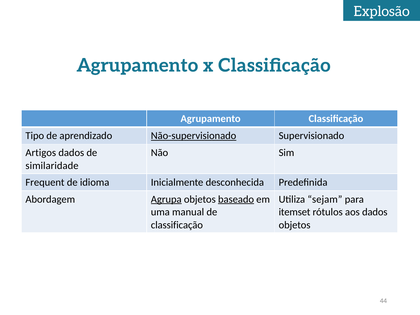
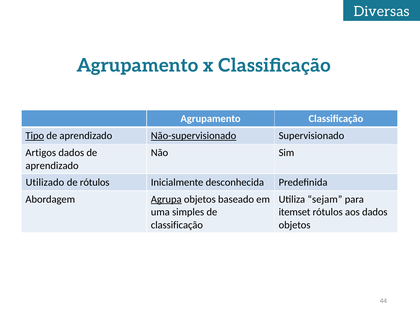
Explosão: Explosão -> Diversas (382, 11)
Tipo underline: none -> present (35, 136)
similaridade: similaridade -> aprendizado (52, 166)
Frequent: Frequent -> Utilizado (45, 182)
de idioma: idioma -> rótulos (95, 182)
baseado underline: present -> none (236, 199)
manual: manual -> simples (188, 212)
